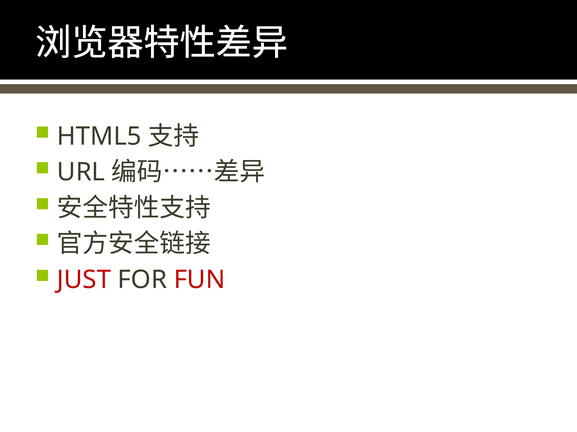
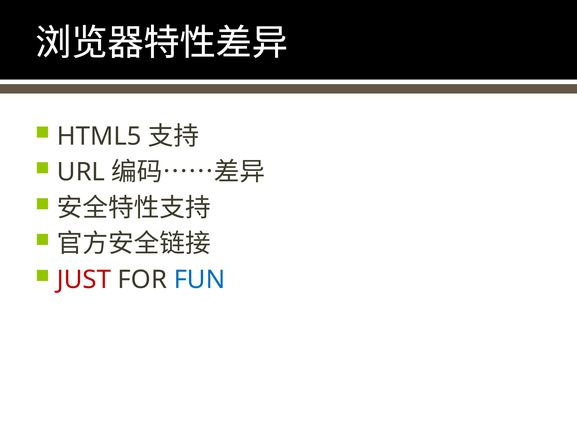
FUN colour: red -> blue (199, 280)
